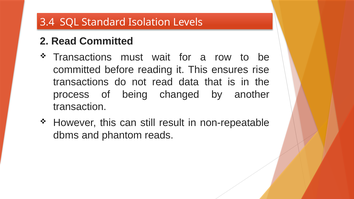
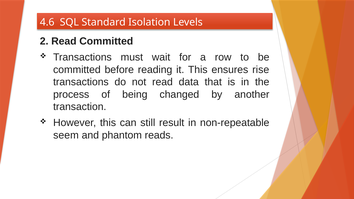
3.4: 3.4 -> 4.6 (47, 22)
dbms: dbms -> seem (66, 135)
